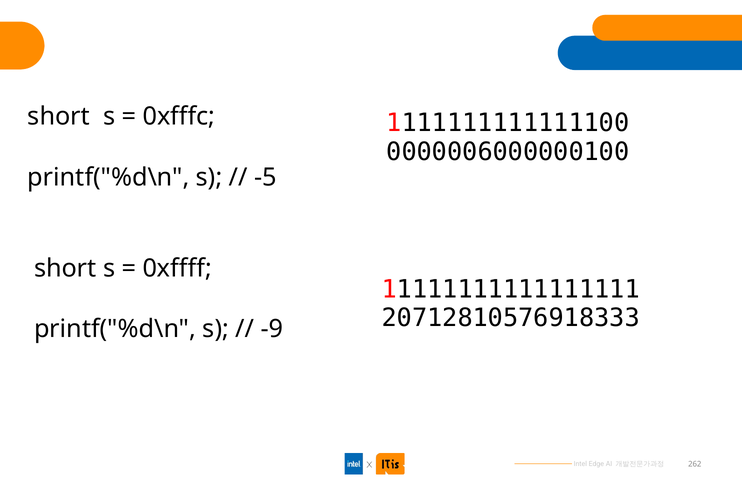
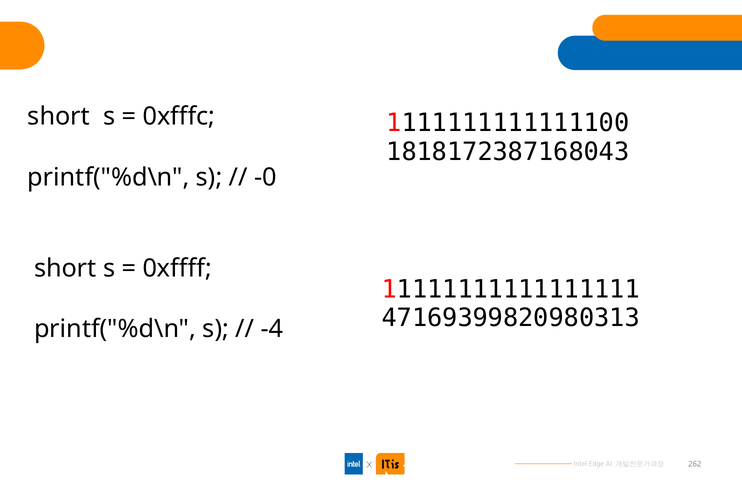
0000006000000100: 0000006000000100 -> 1818172387168043 (508, 152)
-5: -5 -> -0 (265, 177)
20712810576918333: 20712810576918333 -> 47169399820980313 (511, 318)
-9: -9 -> -4 (272, 329)
